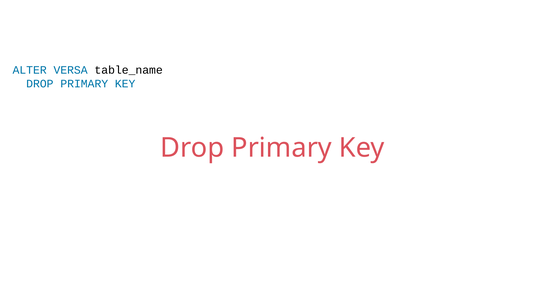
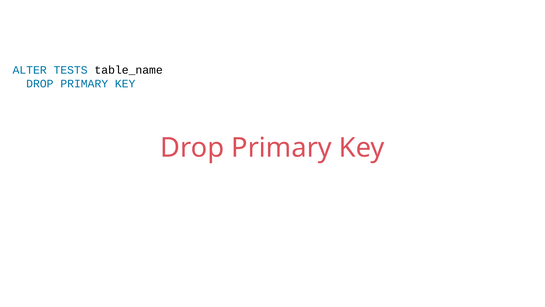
VERSA: VERSA -> TESTS (71, 70)
